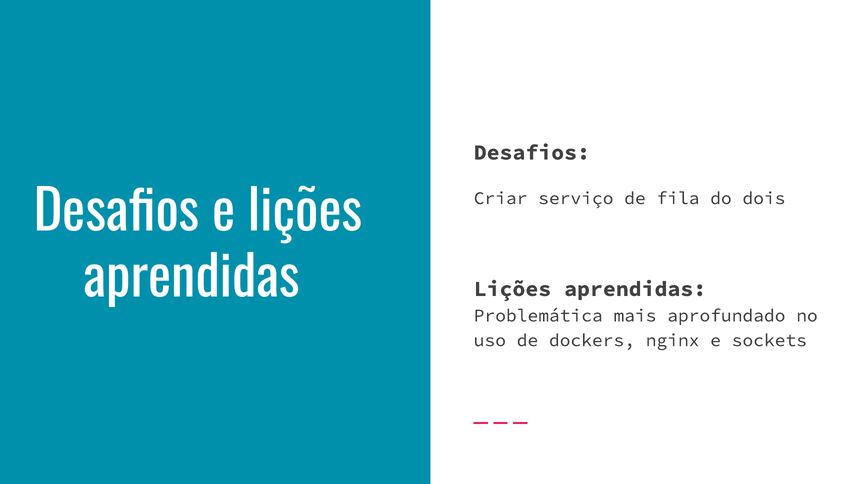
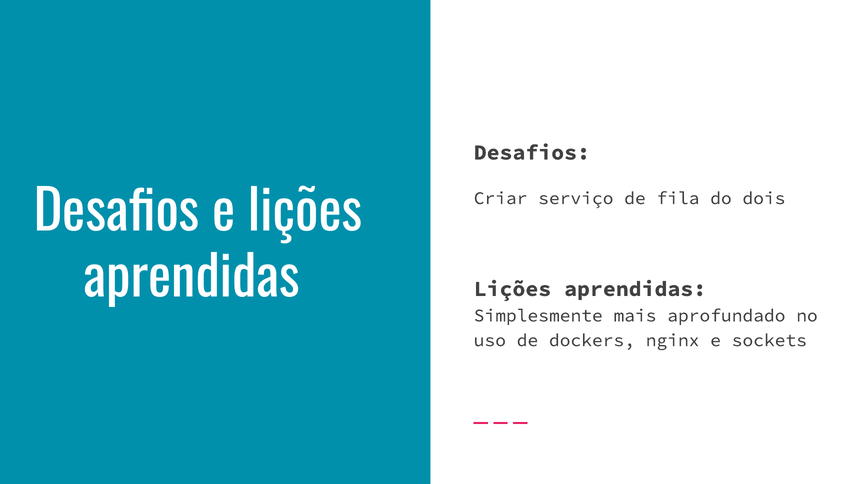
Problemática: Problemática -> Simplesmente (538, 316)
